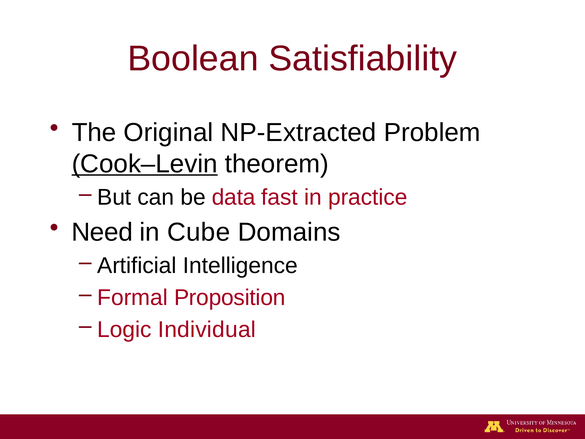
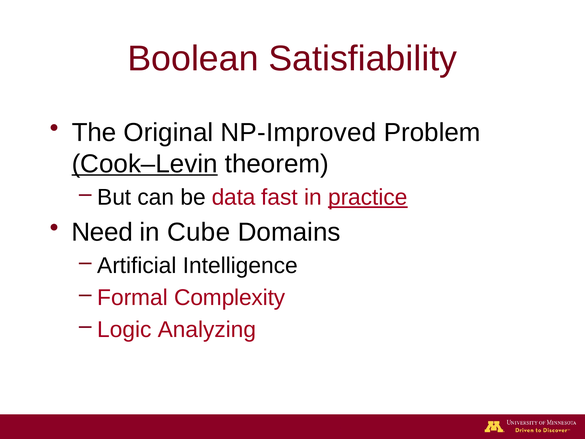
NP-Extracted: NP-Extracted -> NP-Improved (298, 132)
practice underline: none -> present (368, 197)
Proposition: Proposition -> Complexity (230, 297)
Individual: Individual -> Analyzing (207, 329)
